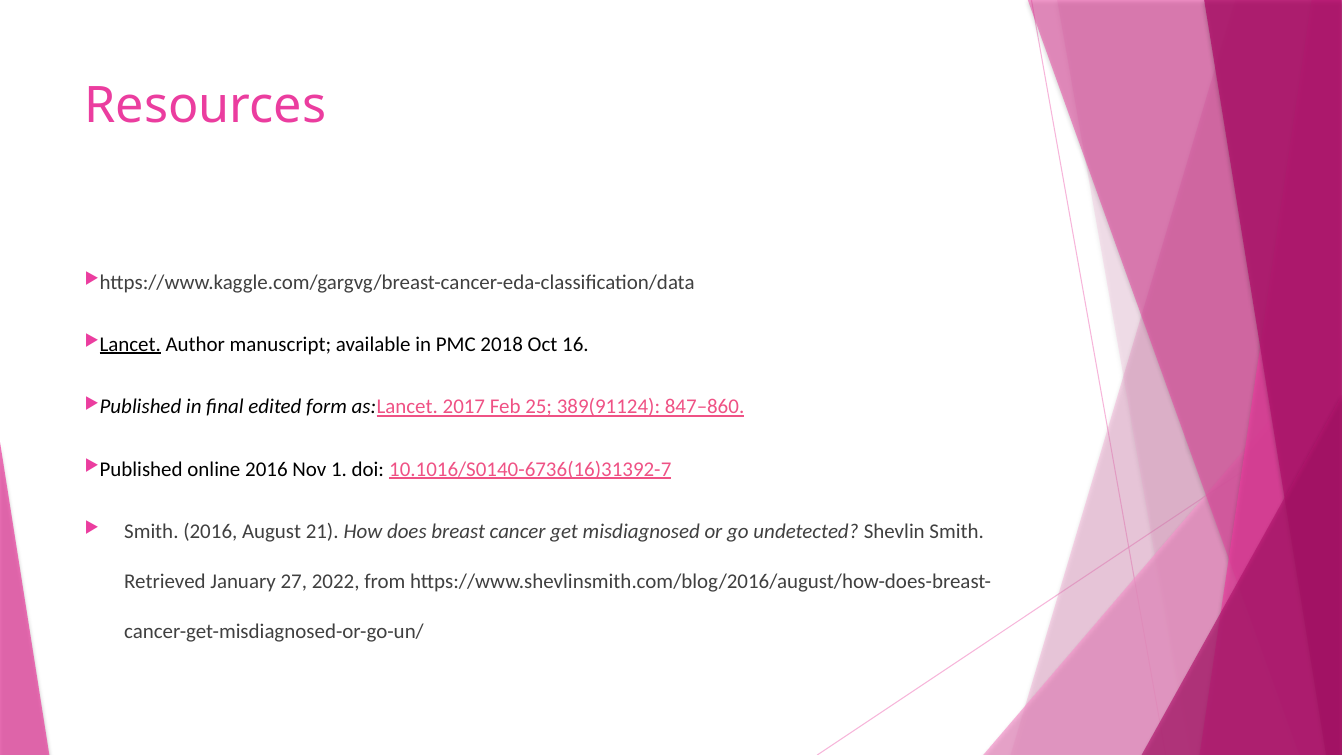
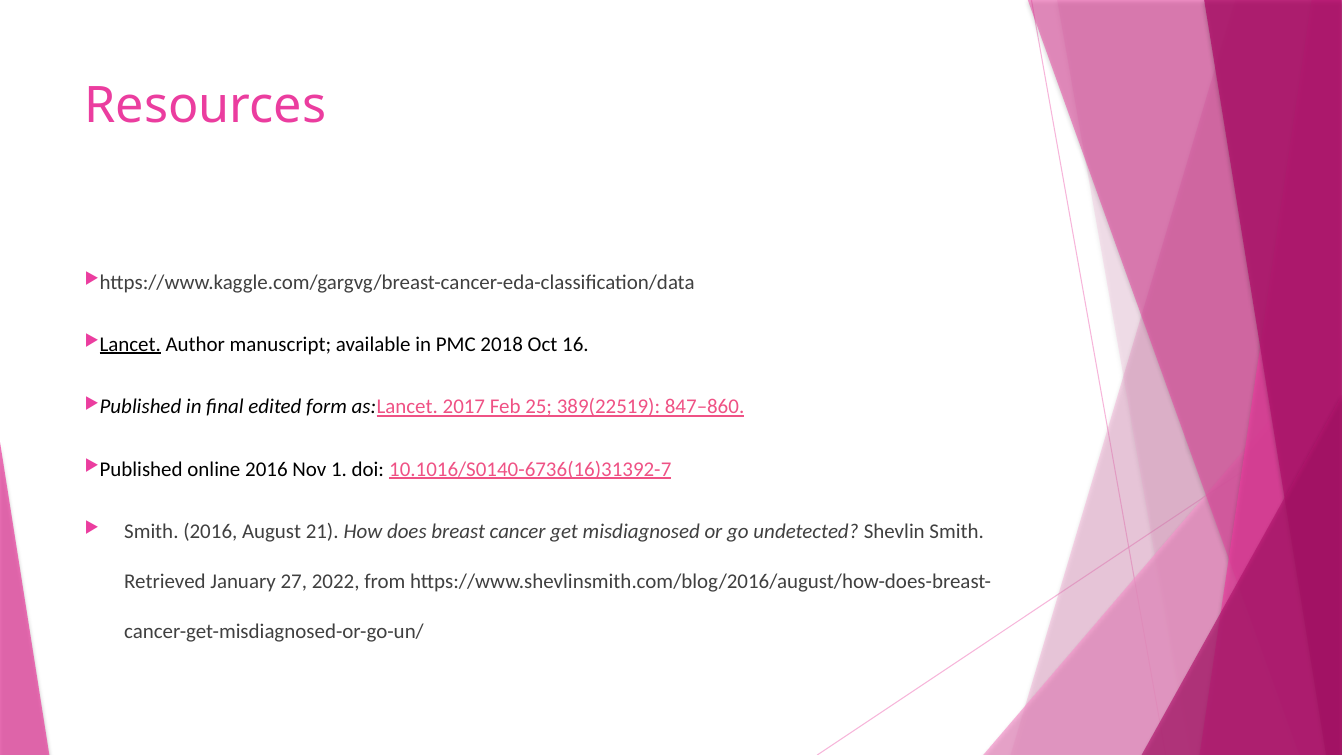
389(91124: 389(91124 -> 389(22519 (608, 407)
